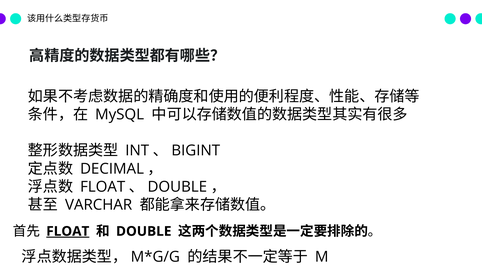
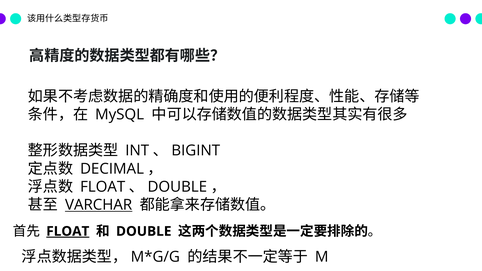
VARCHAR underline: none -> present (99, 205)
